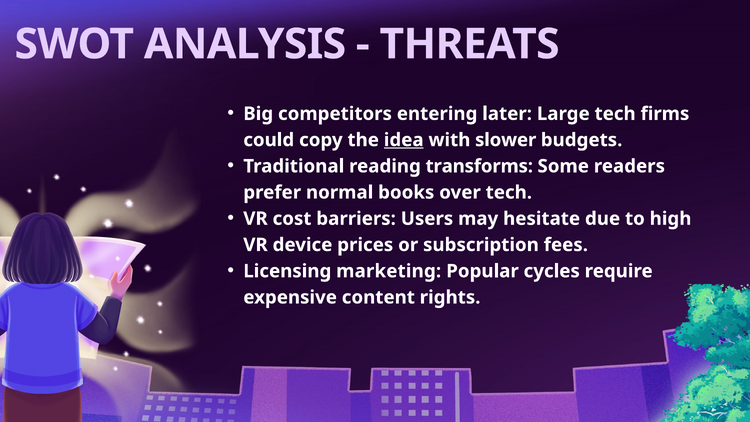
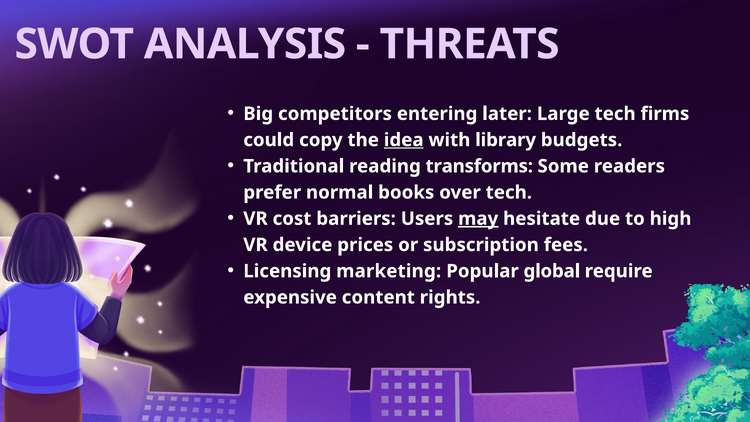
slower: slower -> library (506, 140)
may underline: none -> present (478, 219)
cycles: cycles -> global (552, 271)
